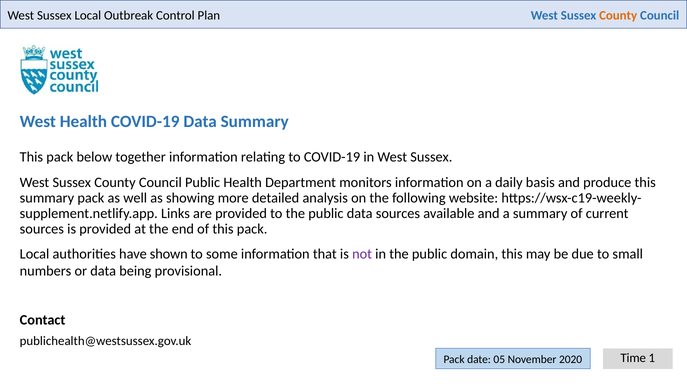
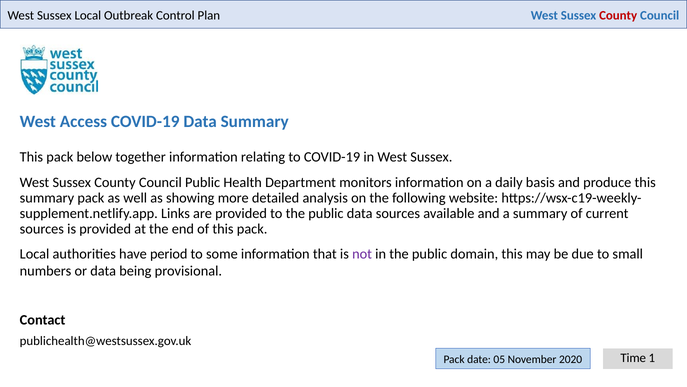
County colour: orange -> red (618, 16)
West Health: Health -> Access (83, 121)
shown: shown -> period (169, 253)
